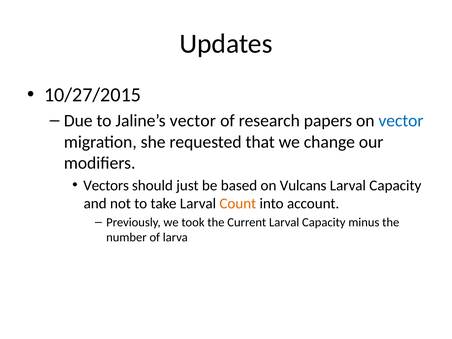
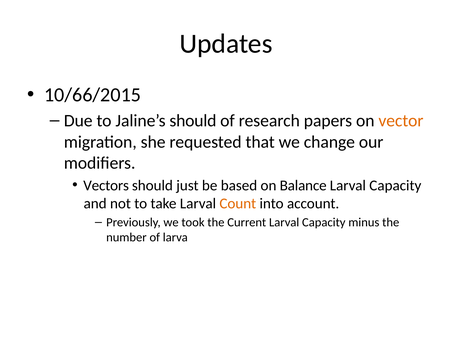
10/27/2015: 10/27/2015 -> 10/66/2015 (93, 95)
Jaline’s vector: vector -> should (193, 121)
vector colour: blue -> orange (401, 121)
Vulcans: Vulcans -> Balance (303, 185)
